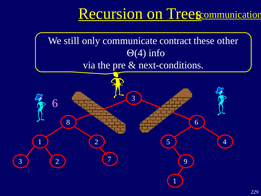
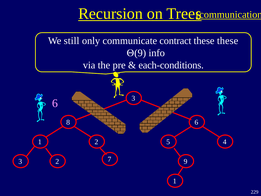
these other: other -> these (228, 41)
4: 4 -> 9 (140, 53)
next-conditions: next-conditions -> each-conditions (171, 65)
